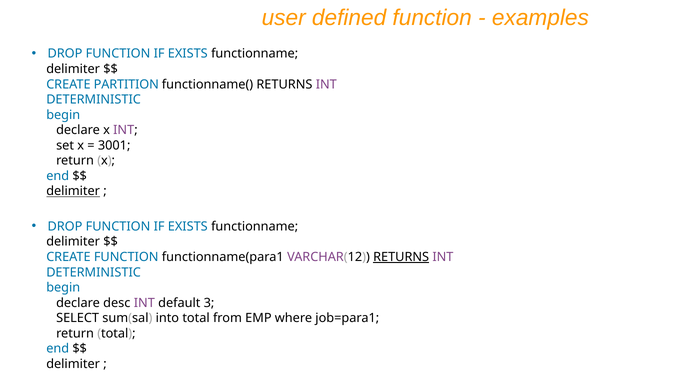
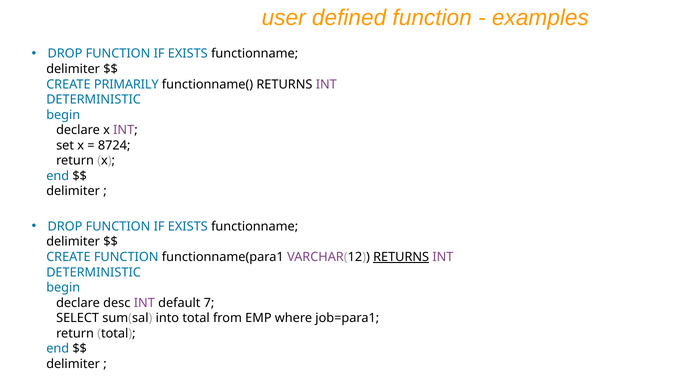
PARTITION: PARTITION -> PRIMARILY (126, 84)
3001: 3001 -> 8724 (114, 145)
delimiter underline: present -> none (73, 191)
3: 3 -> 7 (209, 303)
